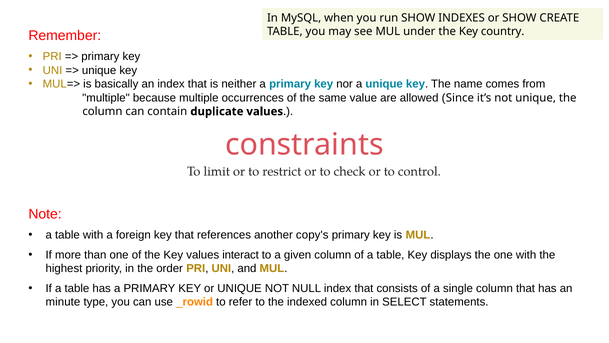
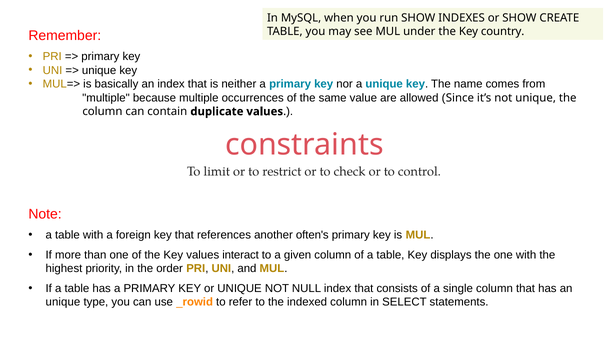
copy's: copy's -> often's (312, 235)
minute: minute -> unique (63, 302)
